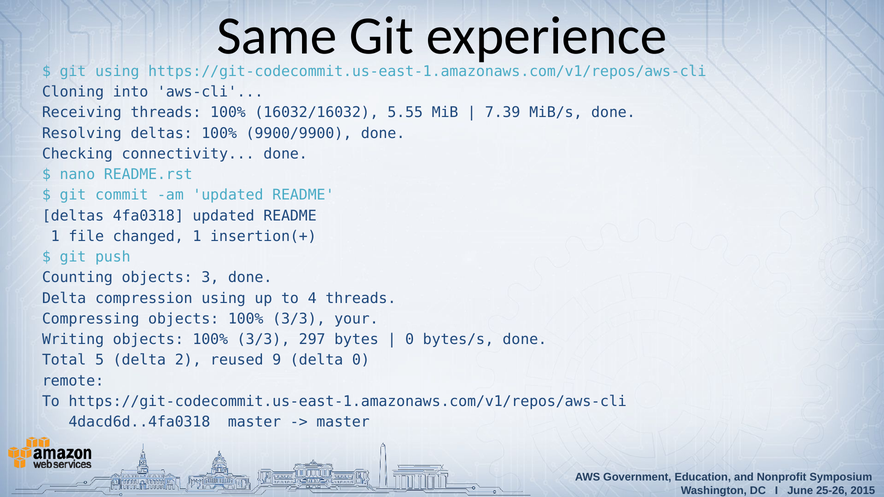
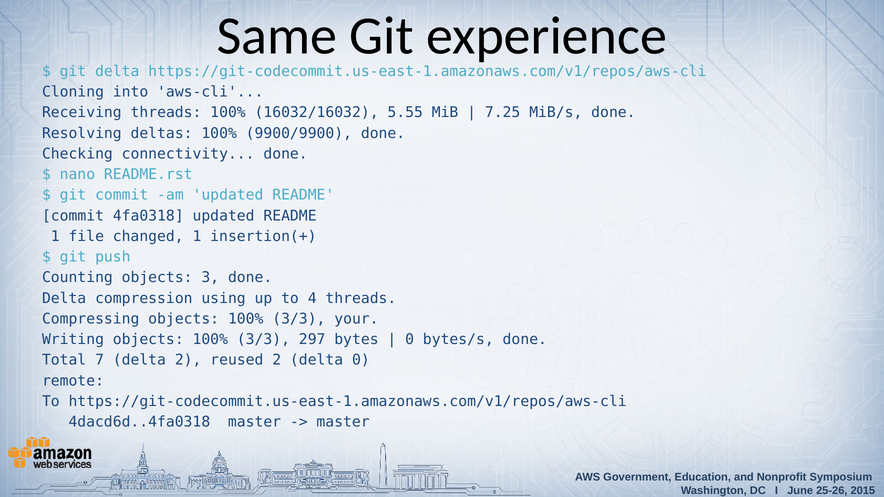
git using: using -> delta (117, 71)
7.39: 7.39 -> 7.25 (503, 113)
deltas: deltas -> commit (73, 216)
5: 5 -> 7 (100, 360)
reused 9: 9 -> 2 (277, 360)
